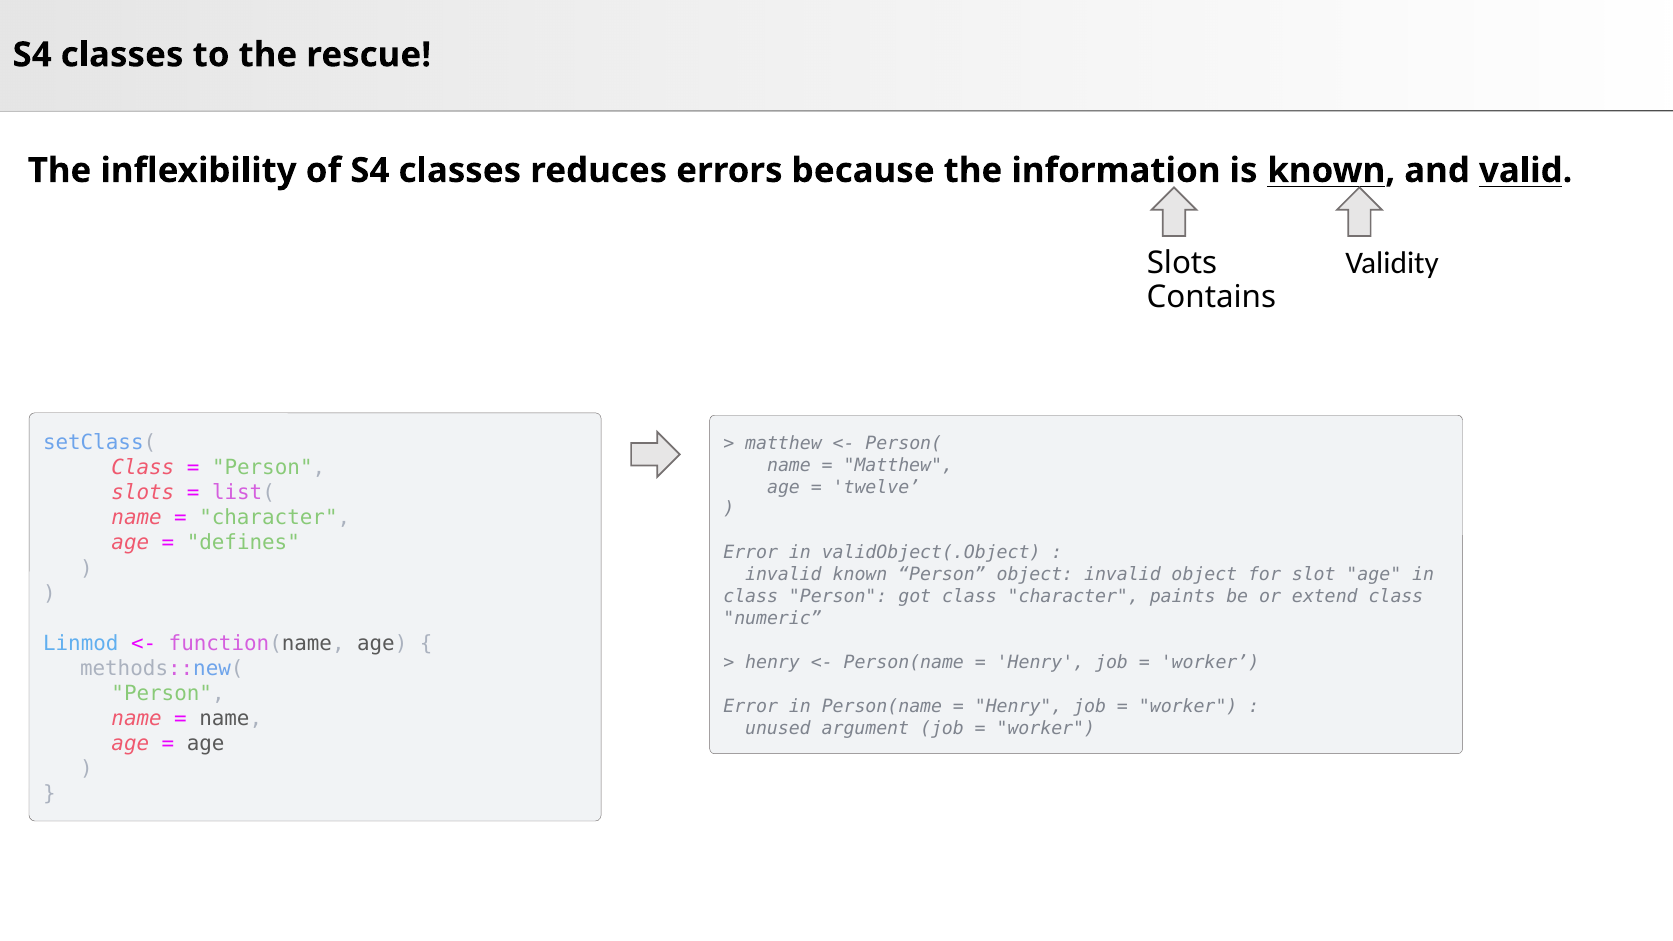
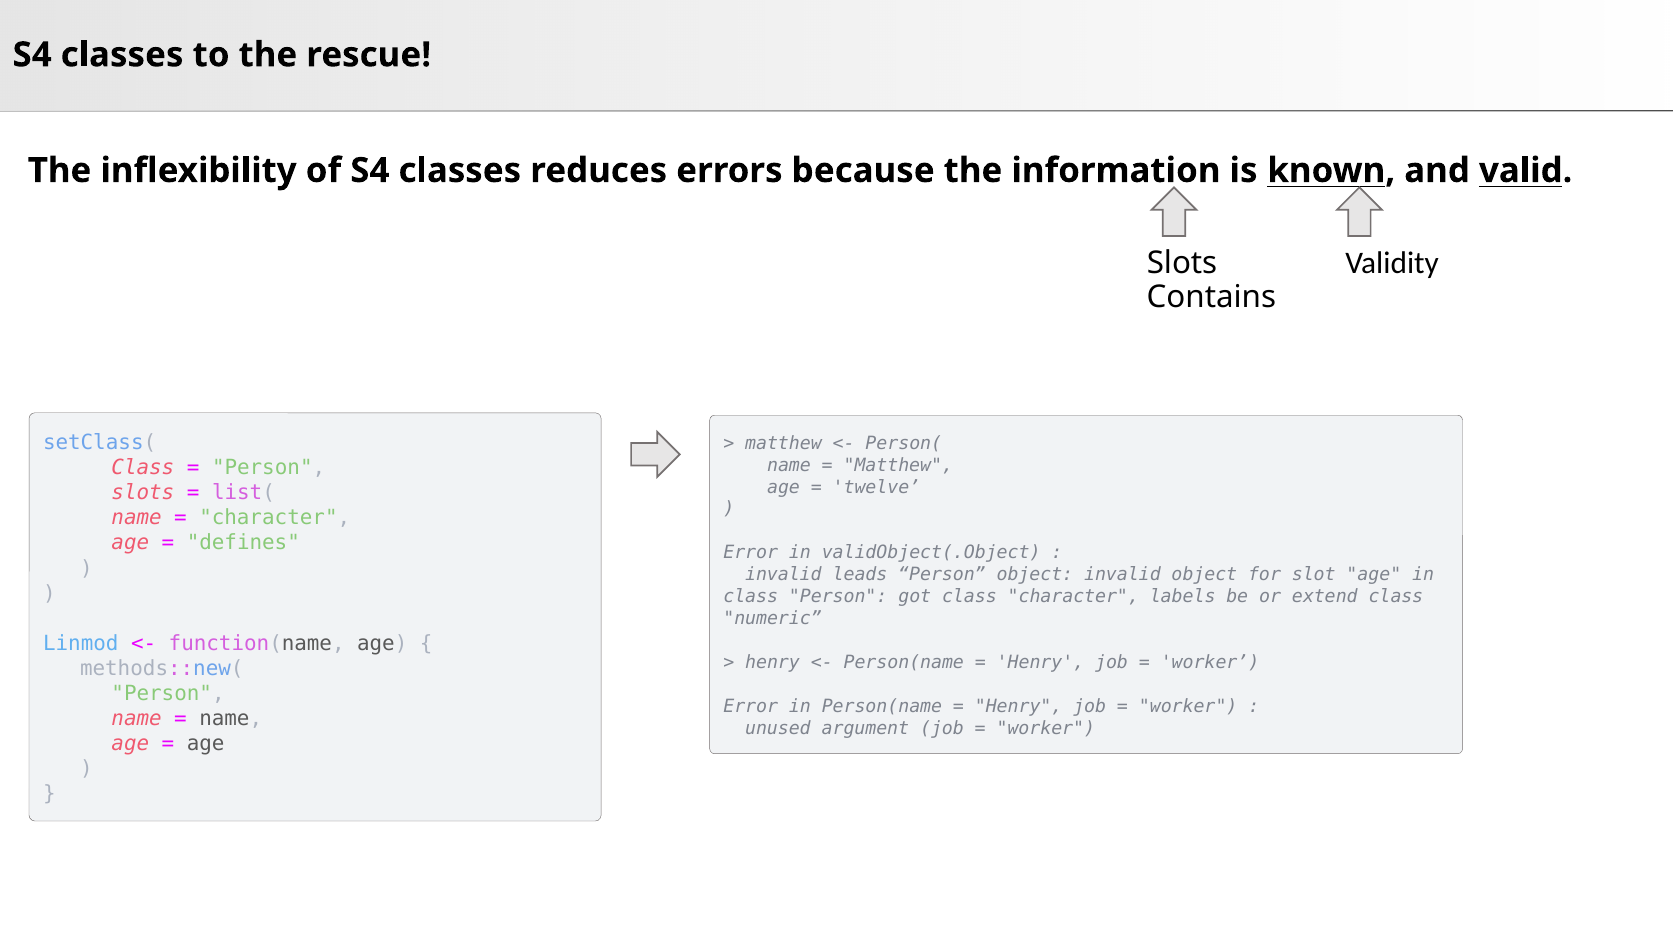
invalid known: known -> leads (860, 575)
paints: paints -> labels (1183, 597)
